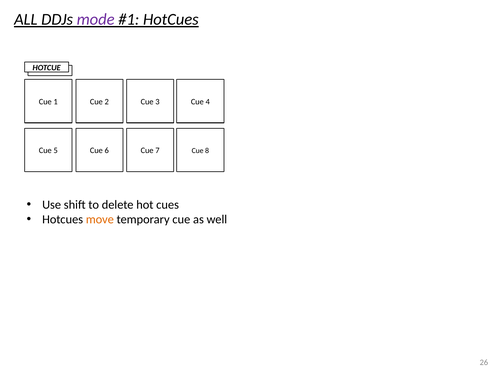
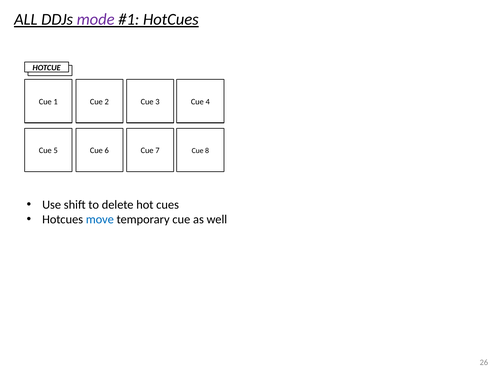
move colour: orange -> blue (100, 219)
